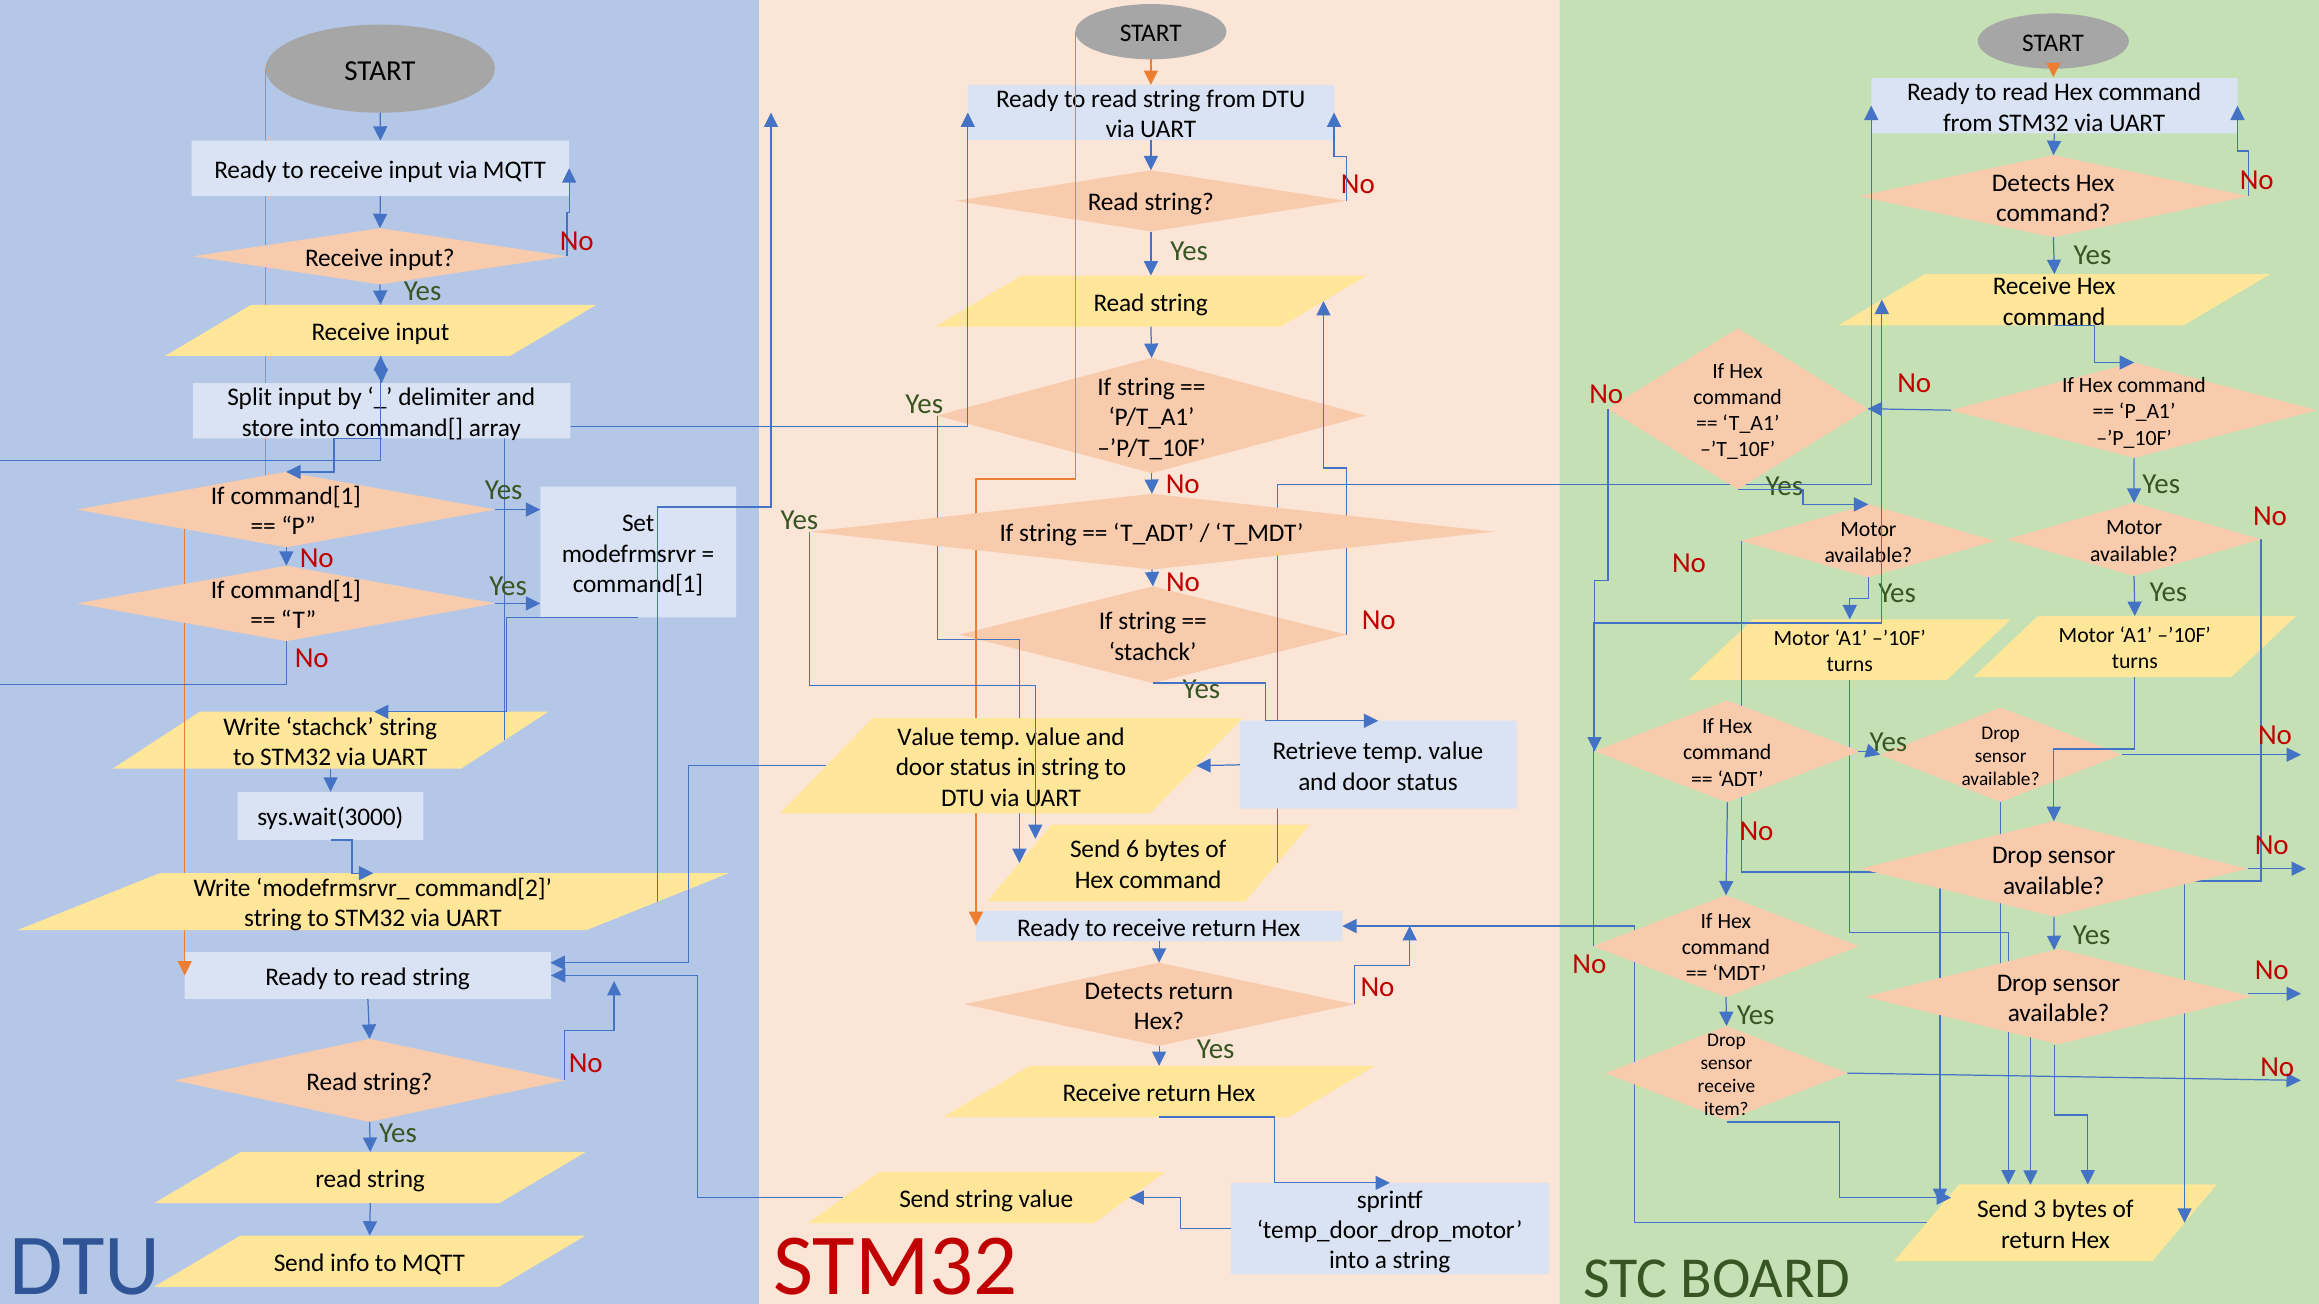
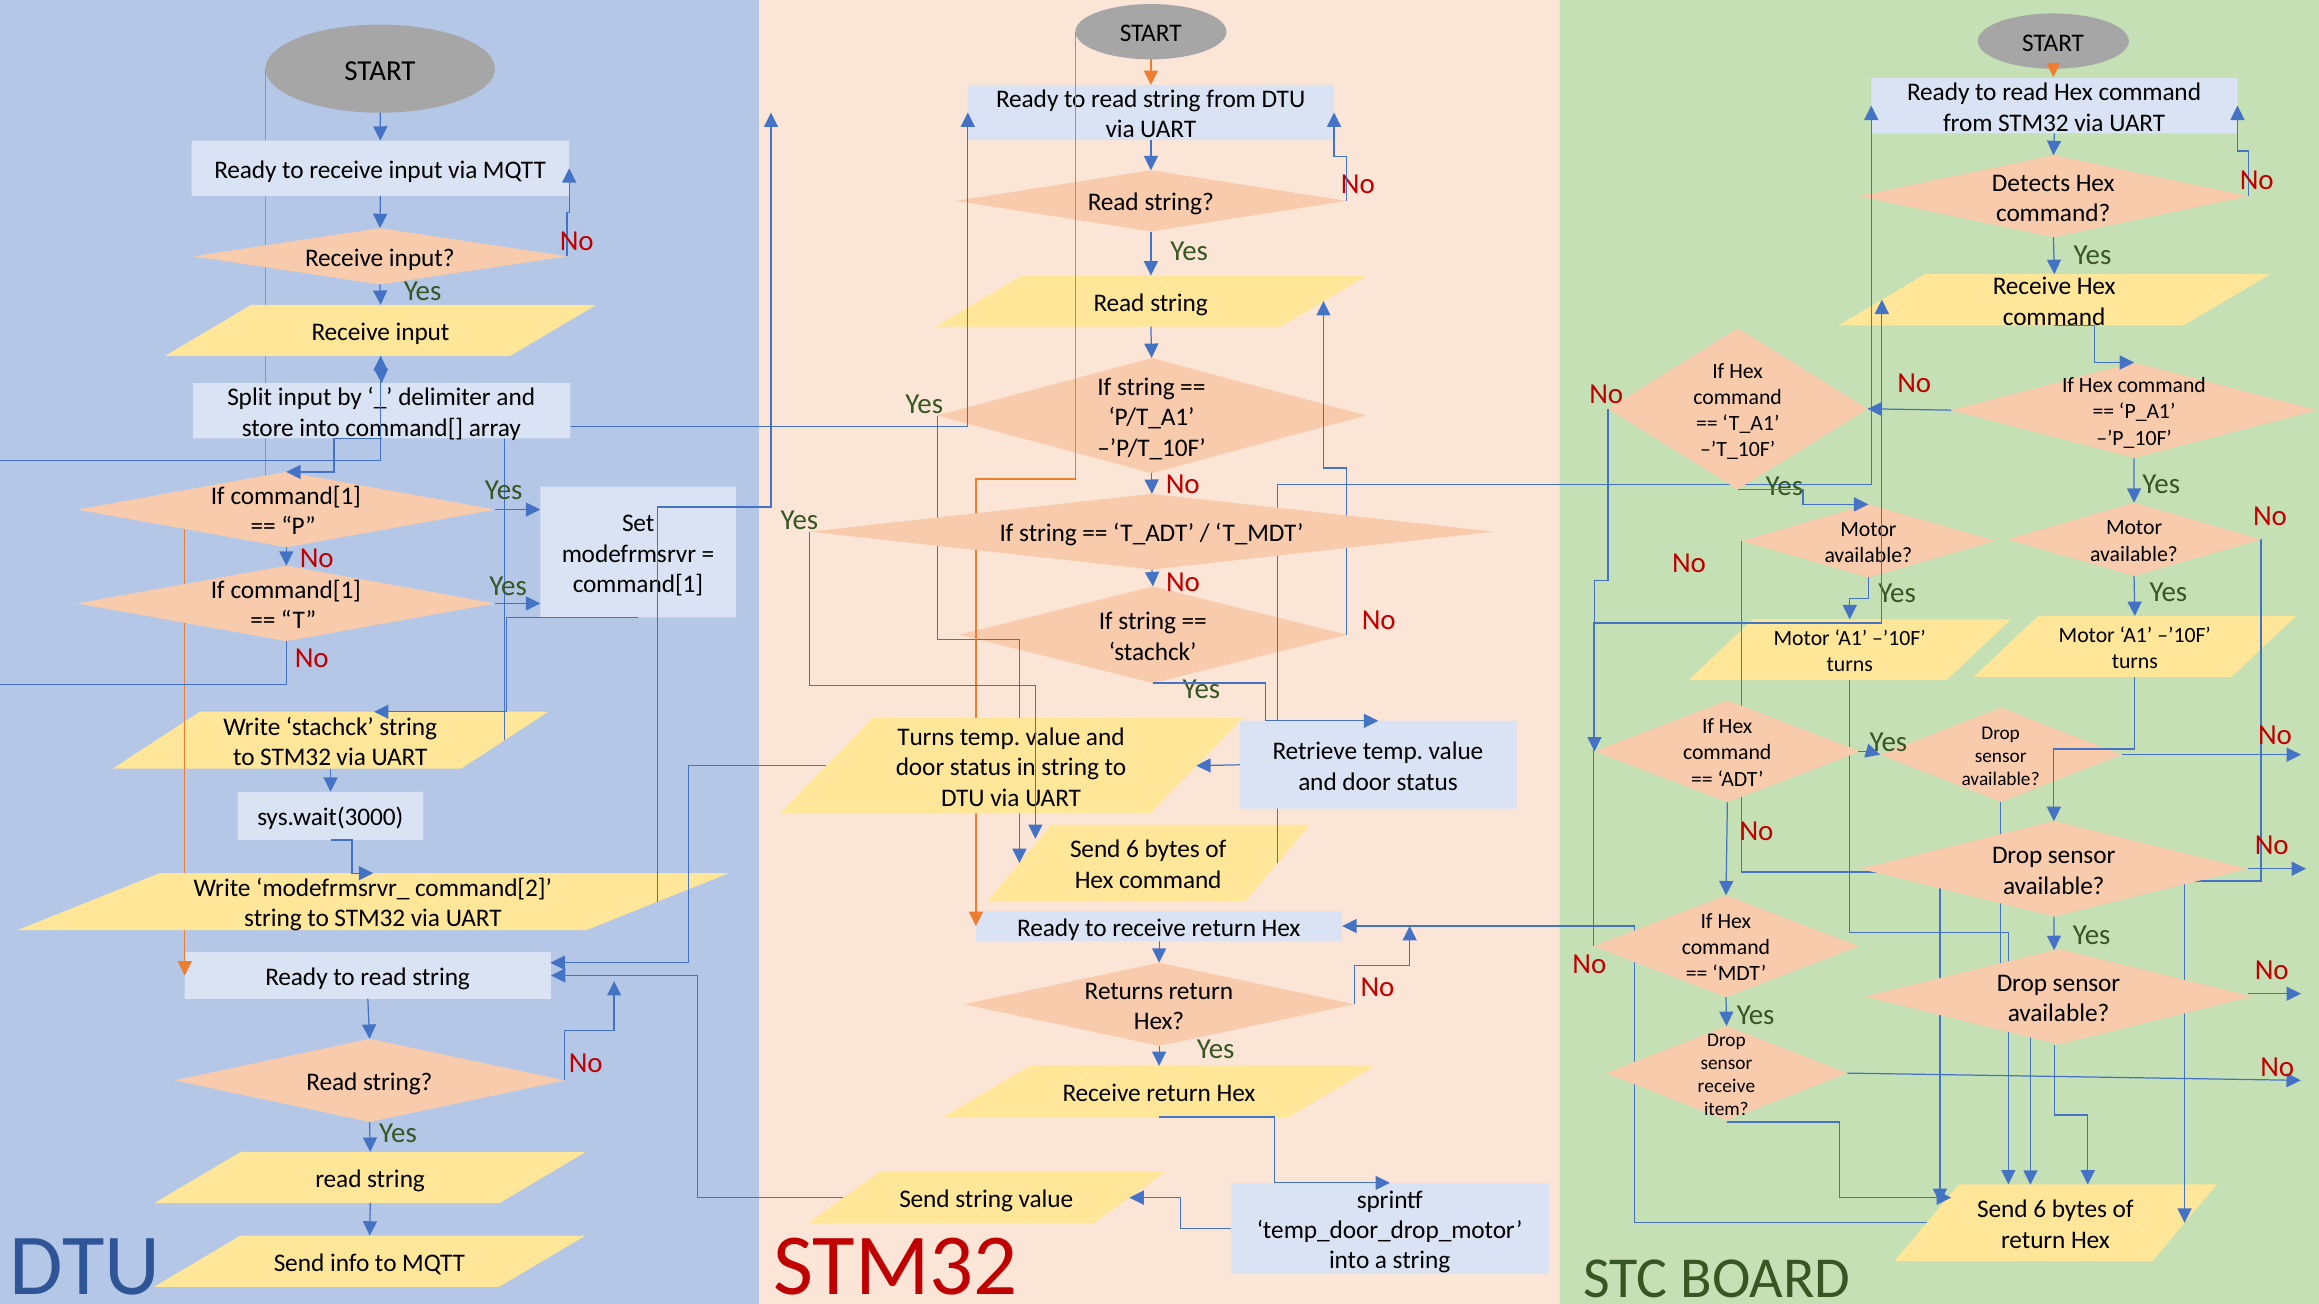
Value: Value -> Turns (926, 737)
Detects: Detects -> Returns (1124, 991)
3: 3 -> 6 (2040, 1210)
